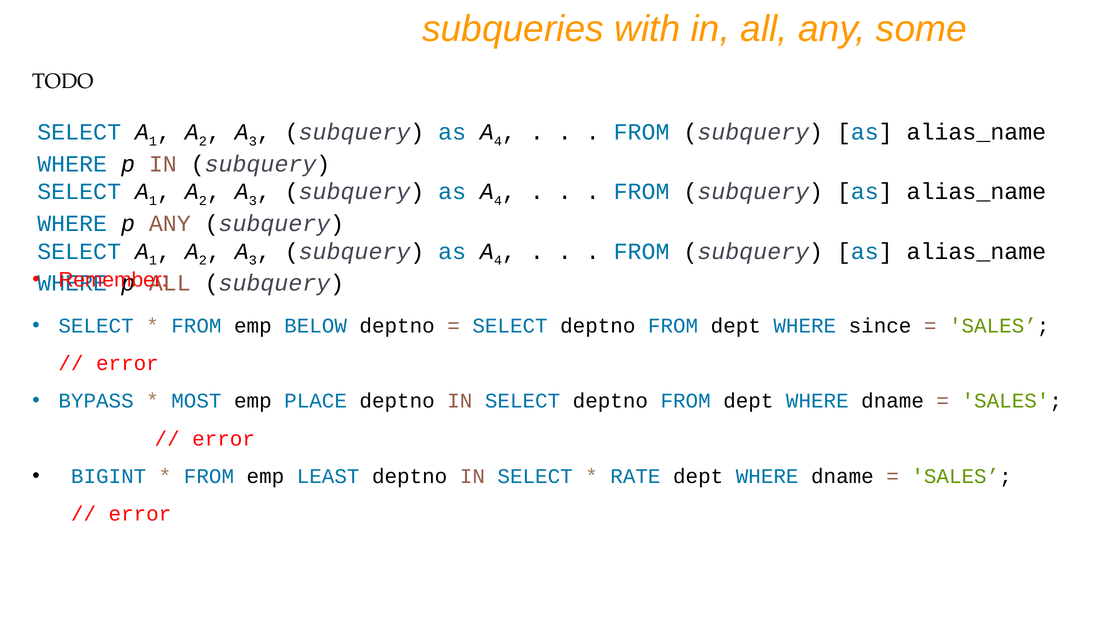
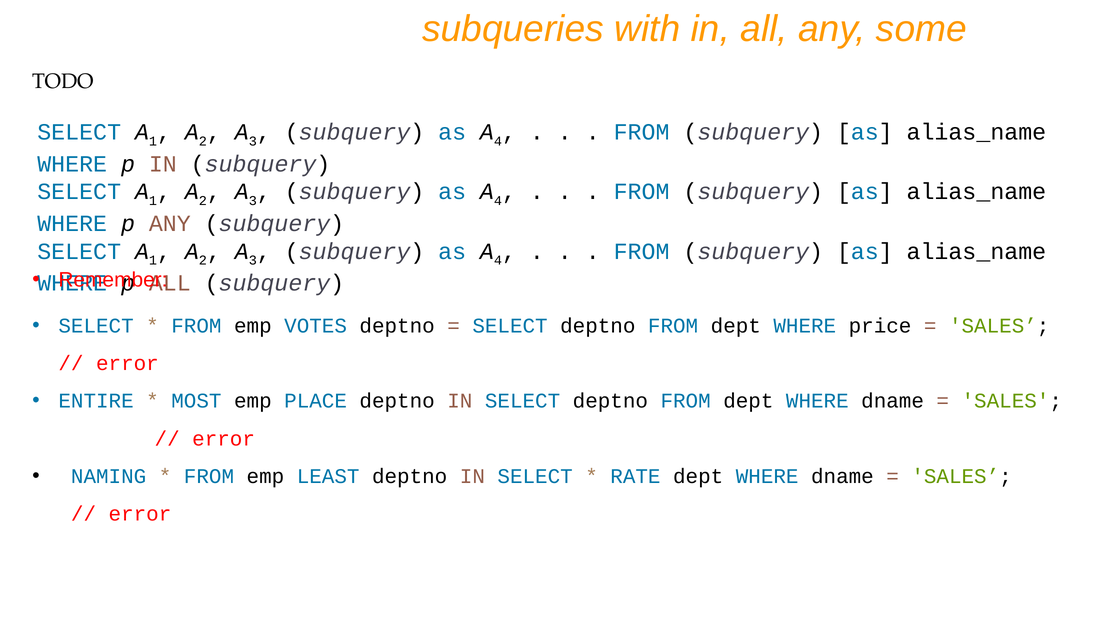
BELOW: BELOW -> VOTES (316, 326)
since: since -> price (880, 326)
BYPASS: BYPASS -> ENTIRE (96, 401)
BIGINT: BIGINT -> NAMING (109, 476)
